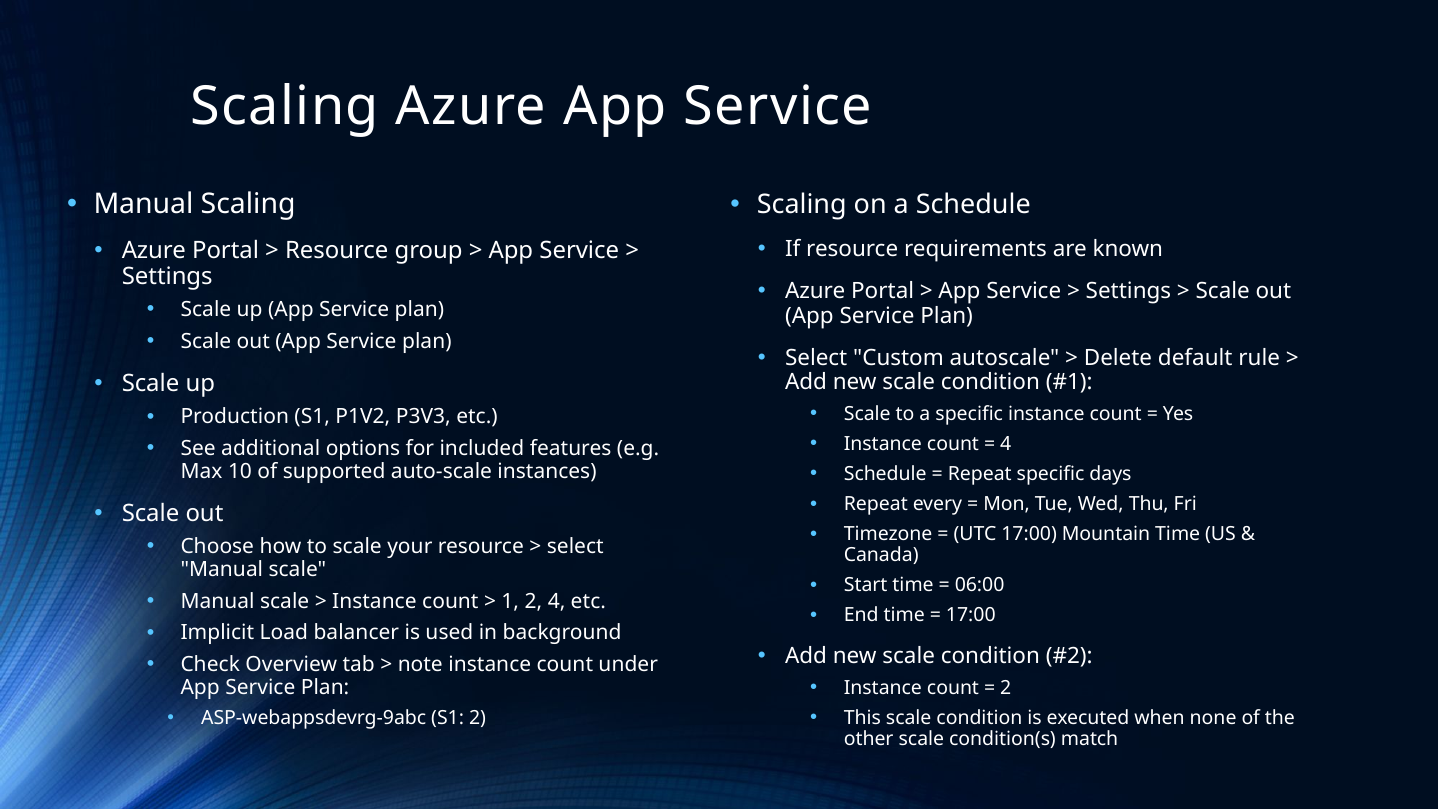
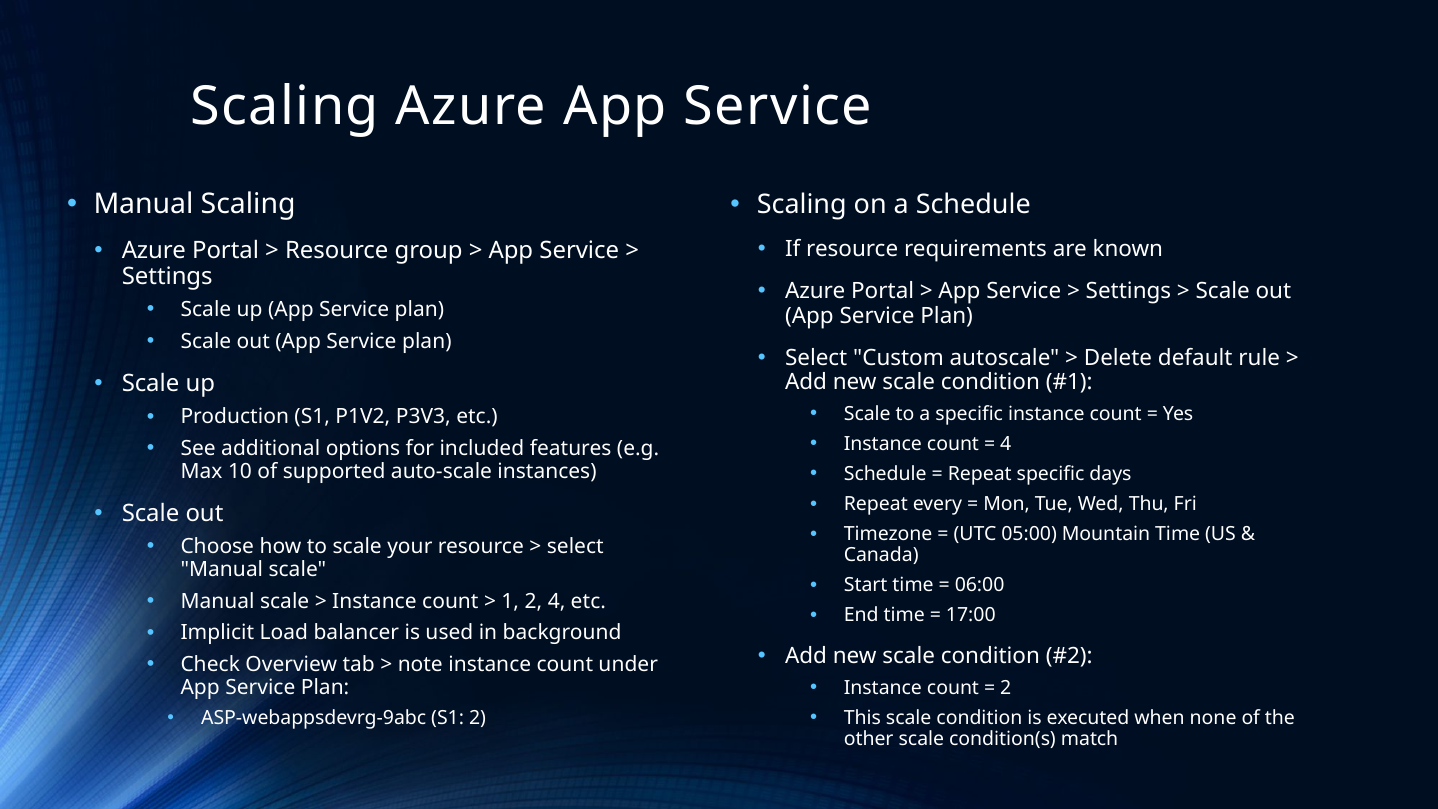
UTC 17:00: 17:00 -> 05:00 (1029, 534)
